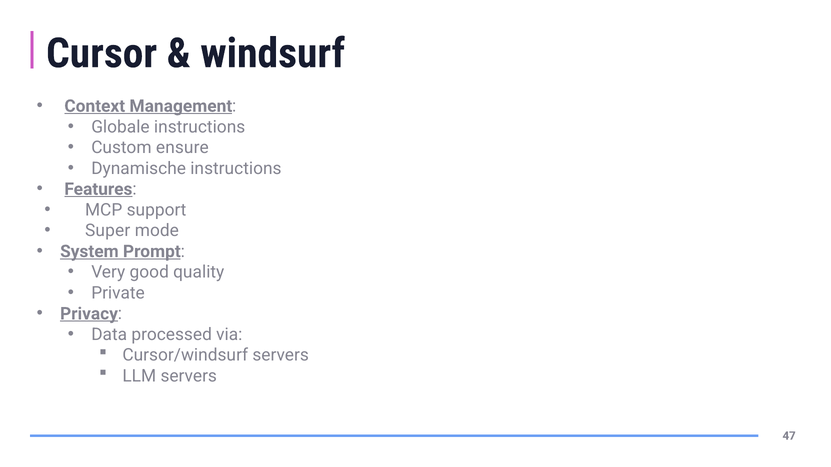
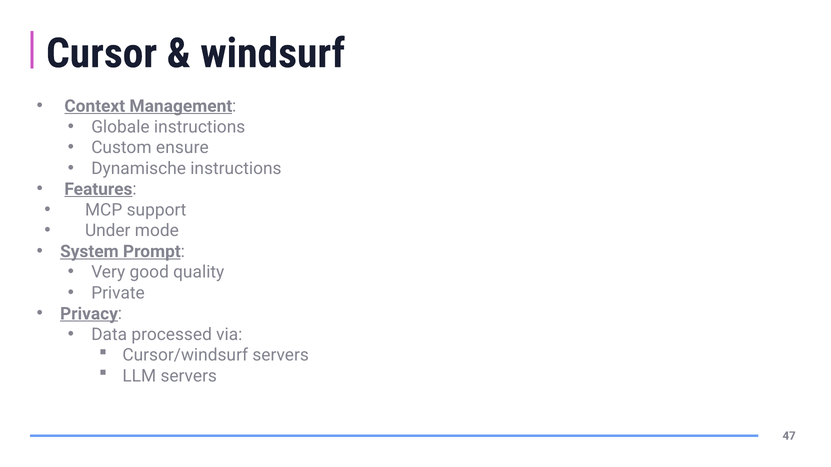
Super: Super -> Under (108, 231)
